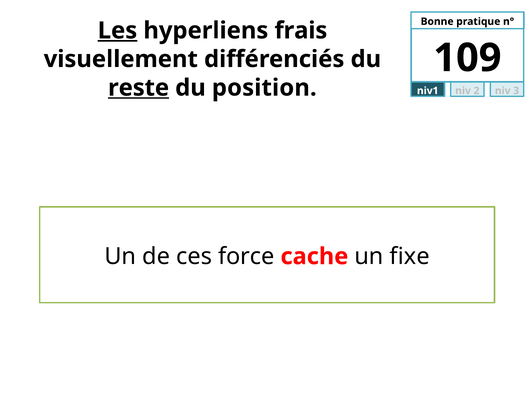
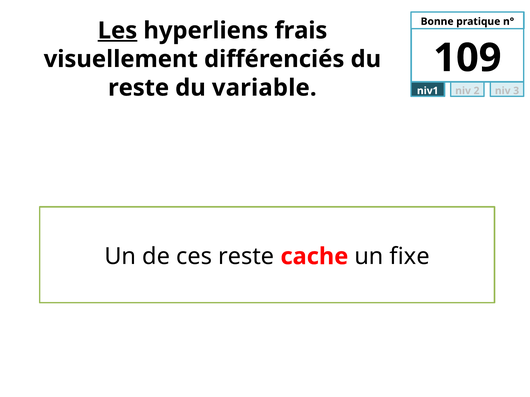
reste underline: present -> none (139, 88)
position: position -> variable (264, 88)
ces force: force -> reste (246, 257)
